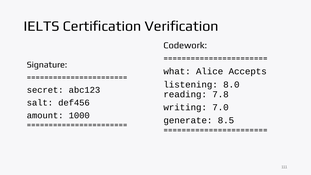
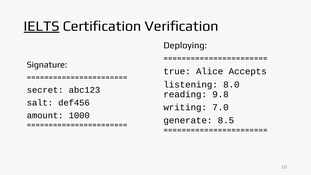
IELTS underline: none -> present (42, 26)
Codework: Codework -> Deploying (185, 45)
what: what -> true (177, 71)
7.8: 7.8 -> 9.8 (221, 94)
